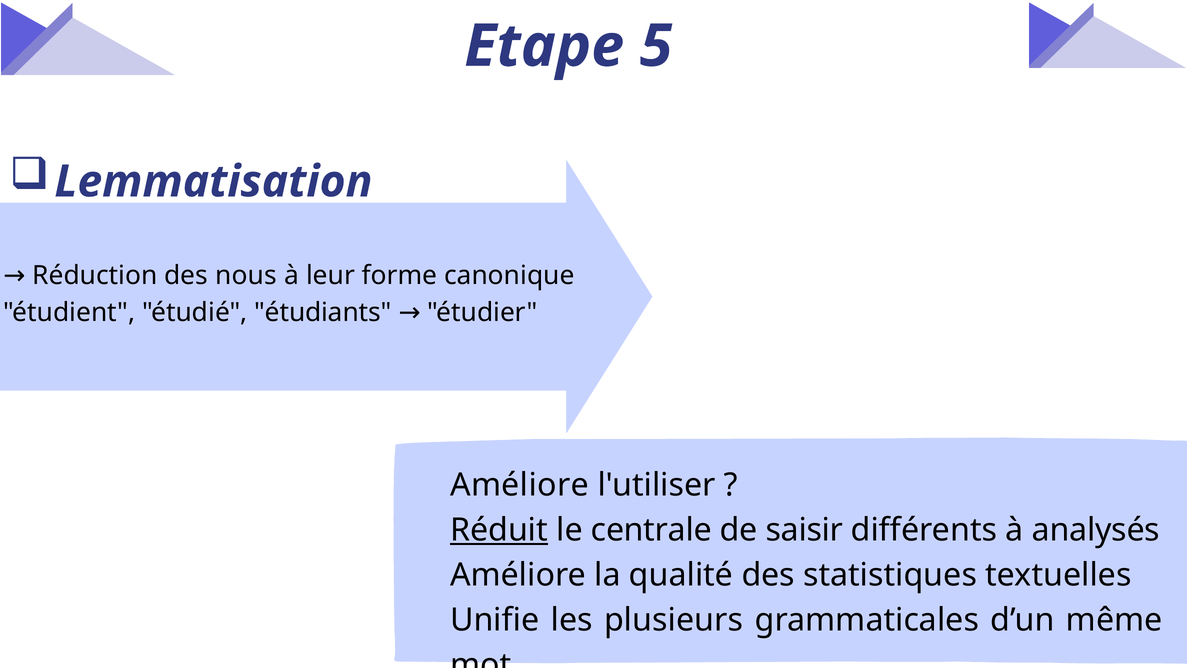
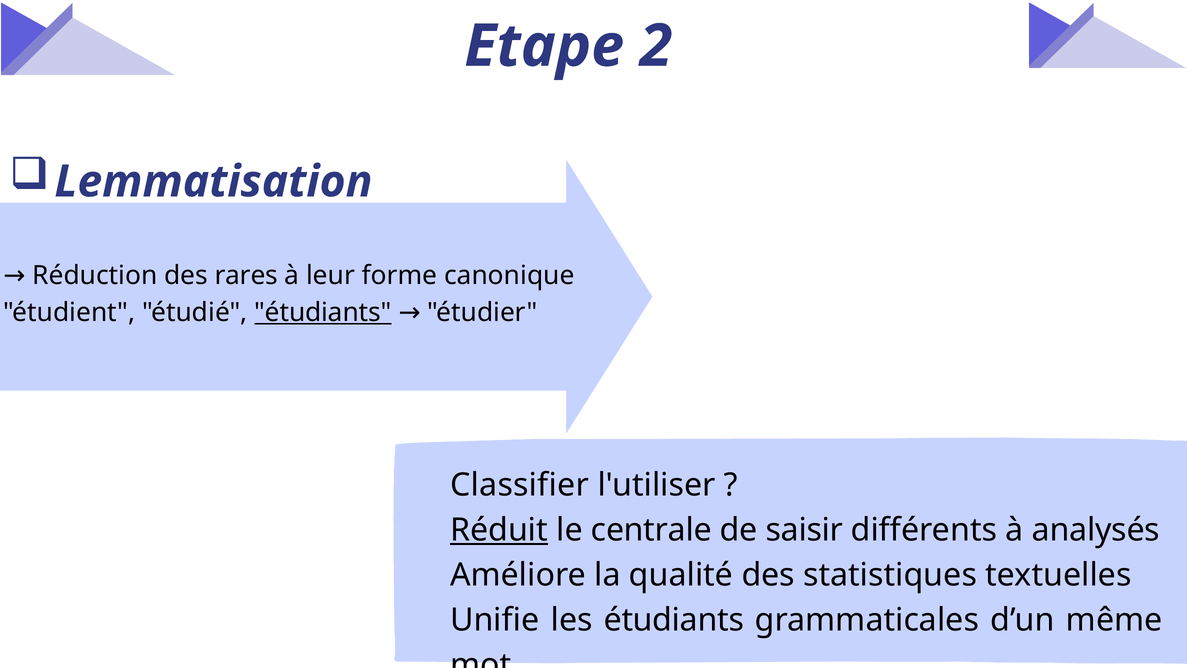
5: 5 -> 2 (656, 46)
nous: nous -> rares (246, 275)
étudiants underline: none -> present (323, 312)
Améliore: Améliore -> Classifier (520, 485)
les plusieurs: plusieurs -> étudiants (674, 620)
